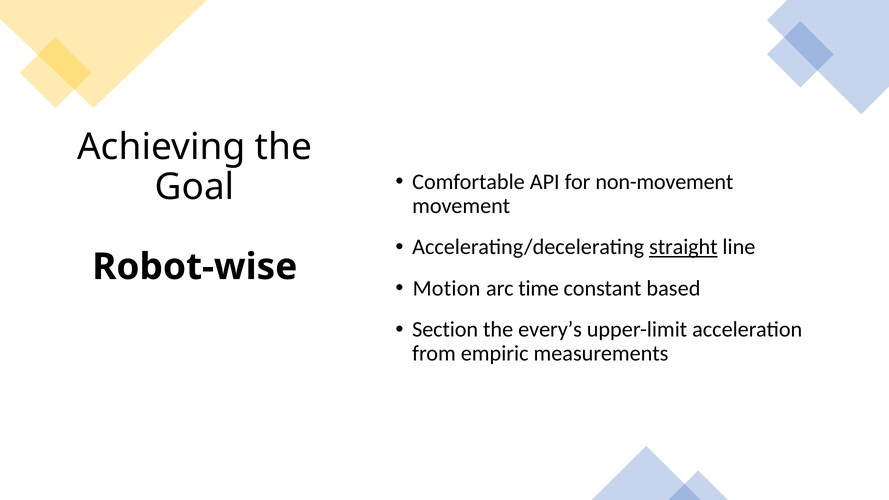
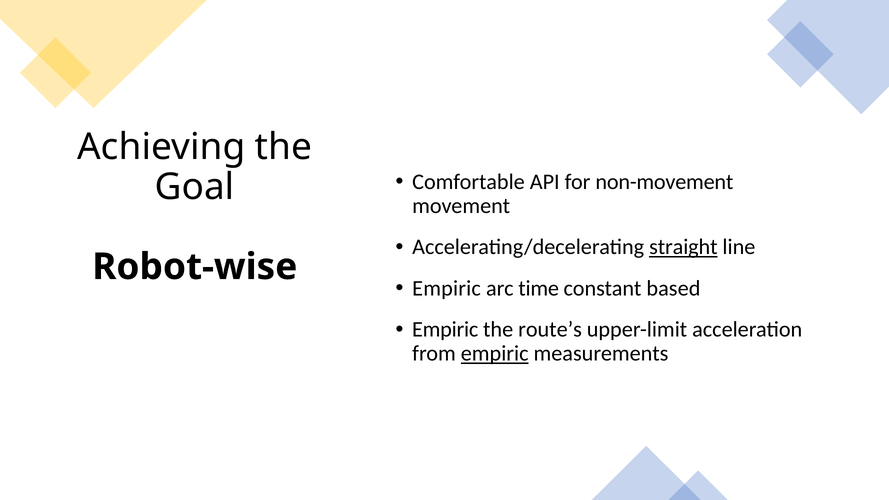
Motion: Motion -> Empiric (447, 288)
Section: Section -> Empiric (445, 330)
every’s: every’s -> route’s (550, 330)
empiric underline: none -> present (495, 354)
